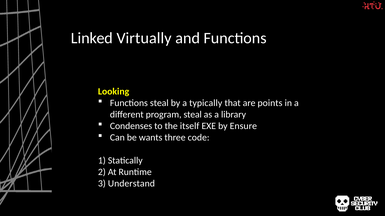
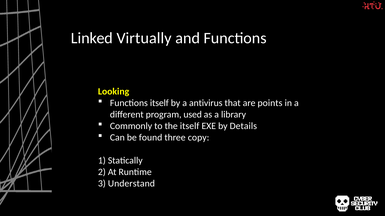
Functions steal: steal -> itself (159, 103)
typically: typically -> antivirus (206, 103)
program steal: steal -> used (193, 115)
Condenses: Condenses -> Commonly (131, 126)
Ensure: Ensure -> Details (243, 126)
wants: wants -> found (151, 138)
code: code -> copy (199, 138)
